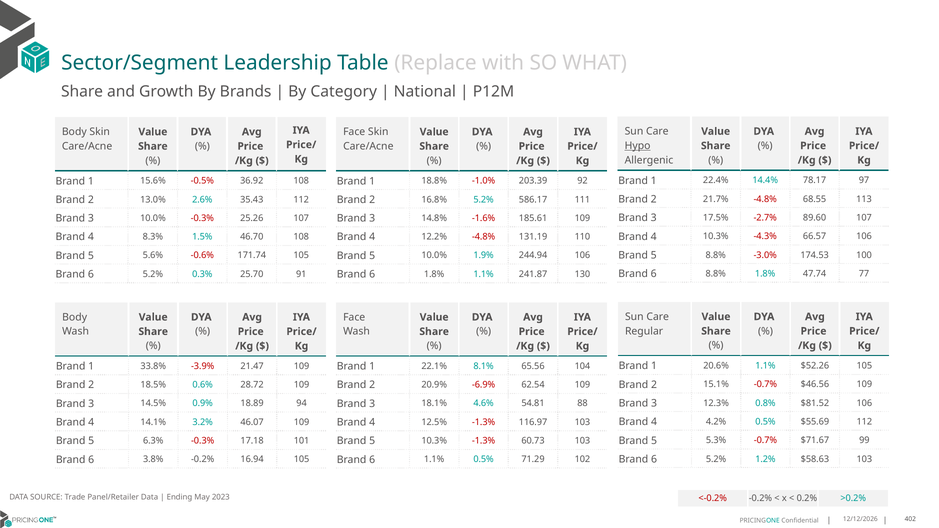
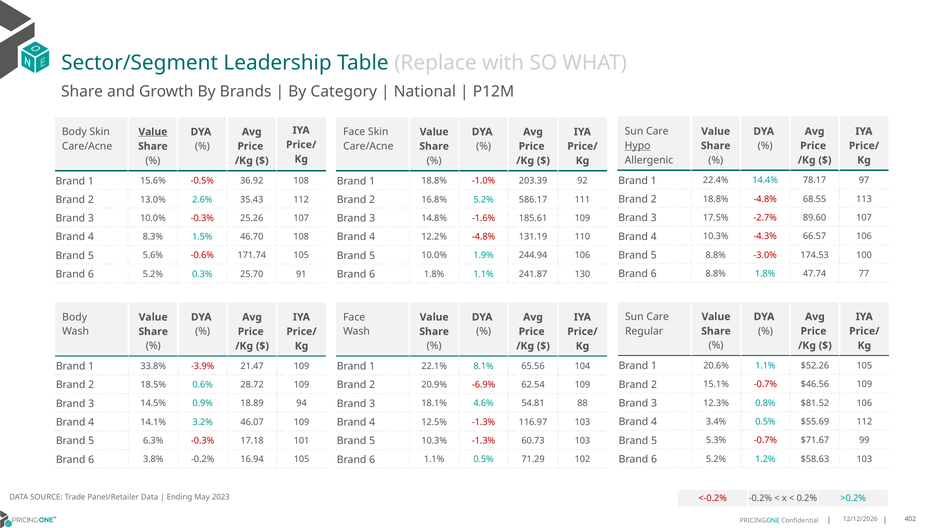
Value underline: none -> present (153, 132)
2 21.7%: 21.7% -> 18.8% (716, 199)
4.2%: 4.2% -> 3.4% (716, 422)
